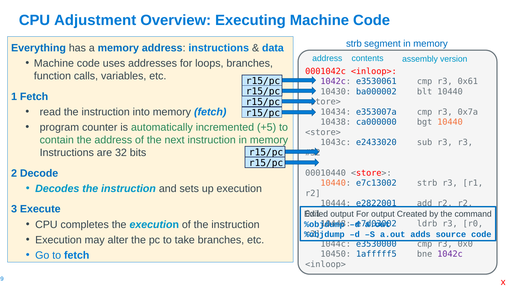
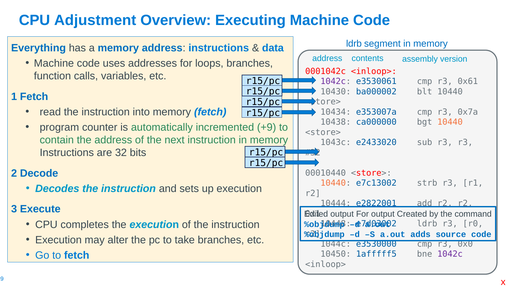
strb: strb -> ldrb (354, 44)
+5: +5 -> +9 (267, 127)
